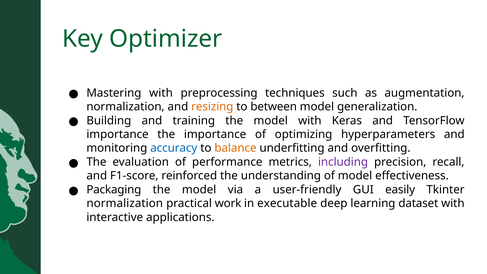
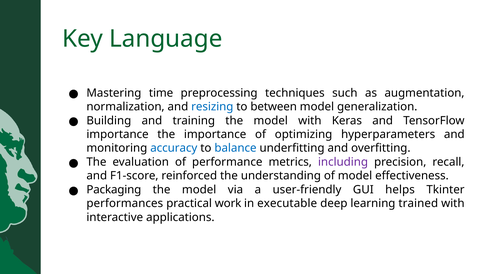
Optimizer: Optimizer -> Language (166, 39)
Mastering with: with -> time (161, 93)
resizing colour: orange -> blue (212, 107)
balance colour: orange -> blue (236, 148)
easily: easily -> helps (400, 190)
normalization: normalization -> performances (125, 203)
dataset: dataset -> trained (418, 203)
